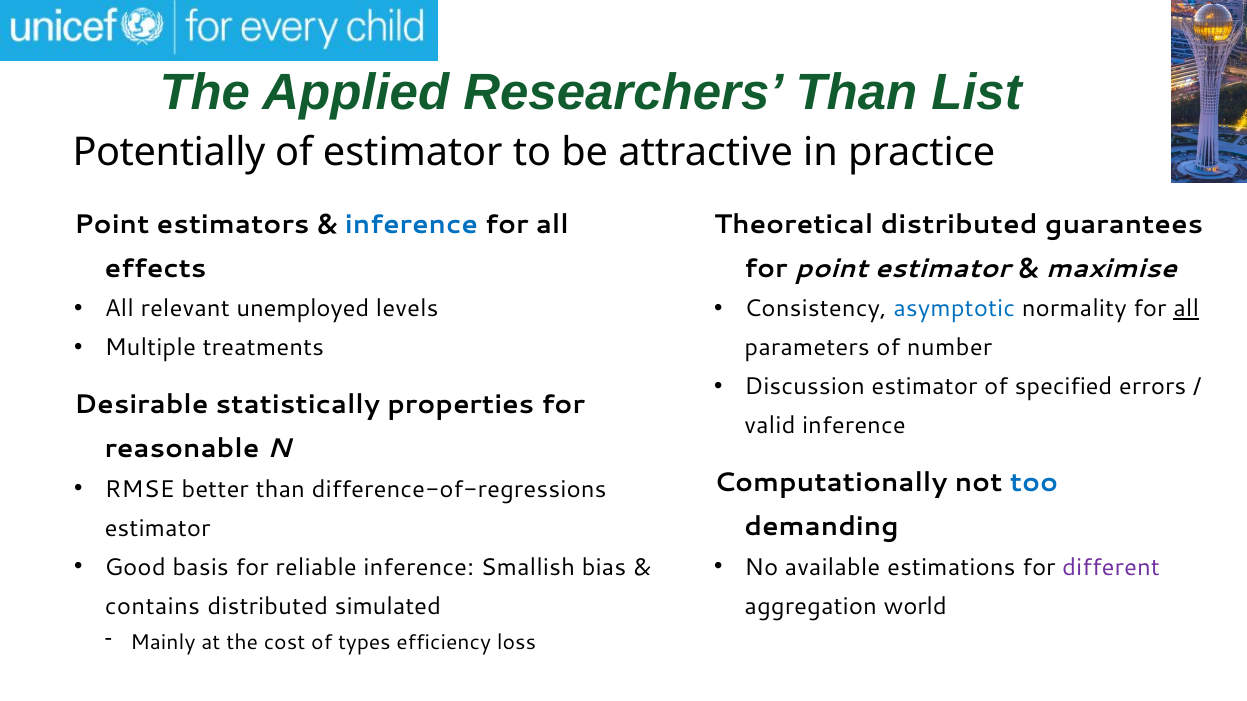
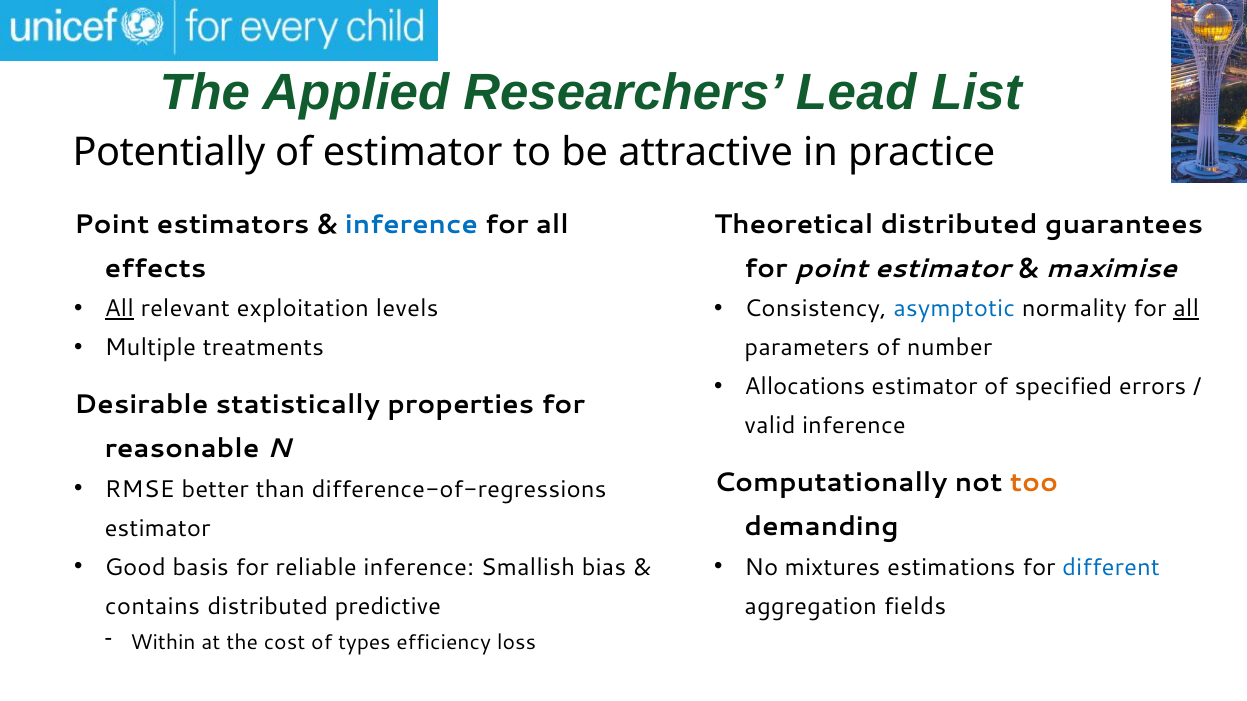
Researchers Than: Than -> Lead (856, 93)
All underline: none -> present (119, 309)
unemployed: unemployed -> exploitation (303, 309)
Discussion: Discussion -> Allocations (805, 387)
too colour: blue -> orange (1034, 483)
available: available -> mixtures (833, 567)
different colour: purple -> blue (1111, 567)
simulated: simulated -> predictive (388, 607)
world: world -> fields (915, 607)
Mainly: Mainly -> Within (163, 642)
